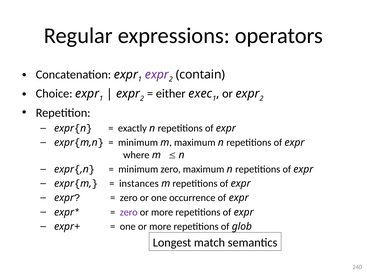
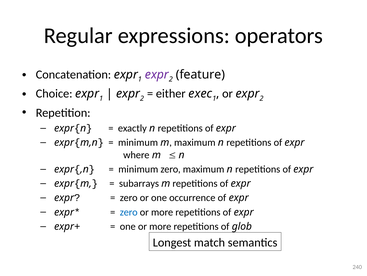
contain: contain -> feature (200, 74)
instances: instances -> subarrays (139, 183)
zero colour: purple -> blue (129, 212)
